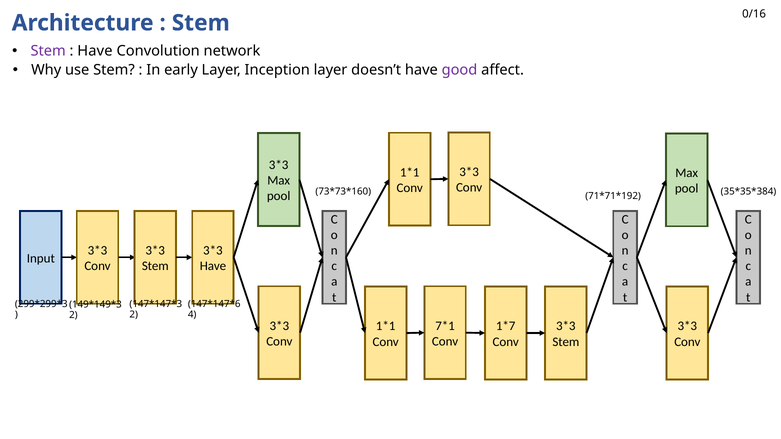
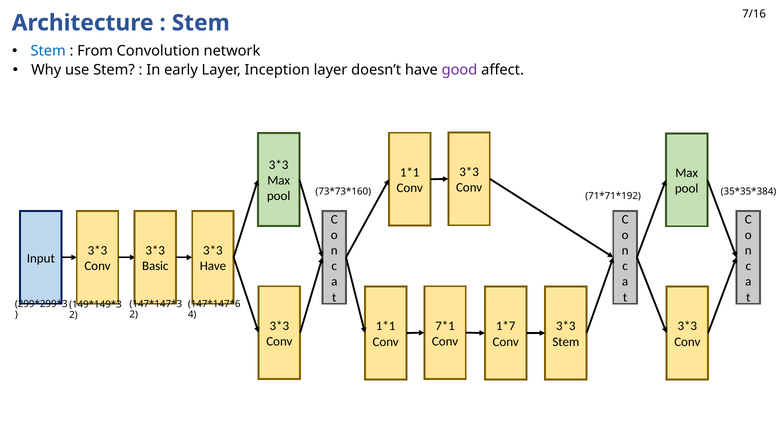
0/16: 0/16 -> 7/16 (754, 14)
Stem colour: purple -> blue (48, 51)
Have: Have -> From (95, 51)
Stem: Stem -> Basic (155, 266)
